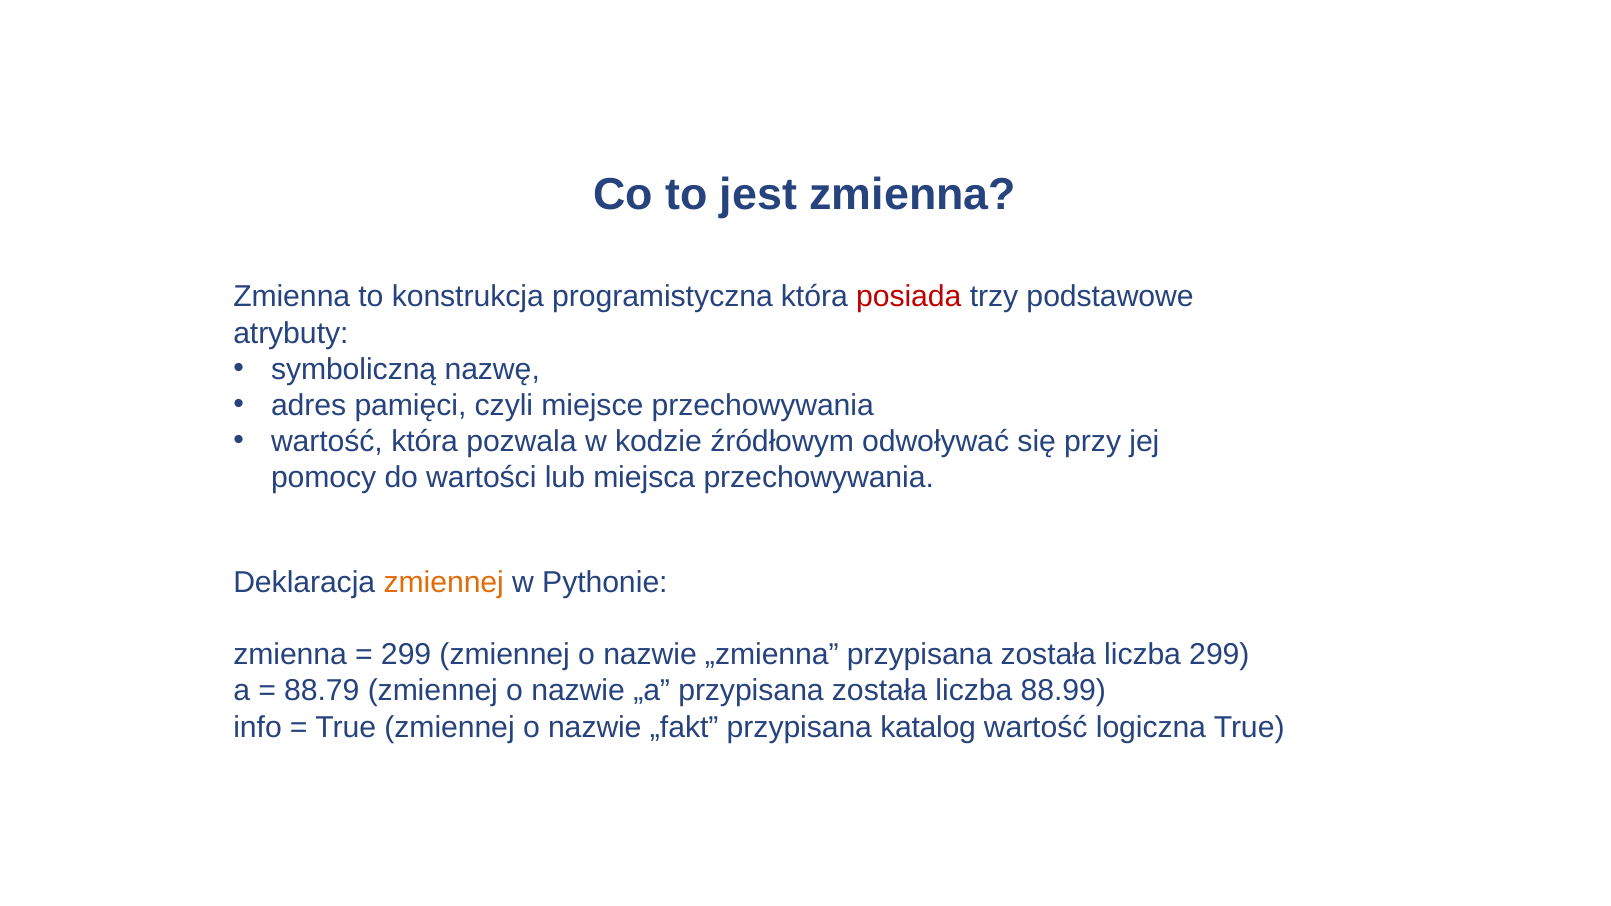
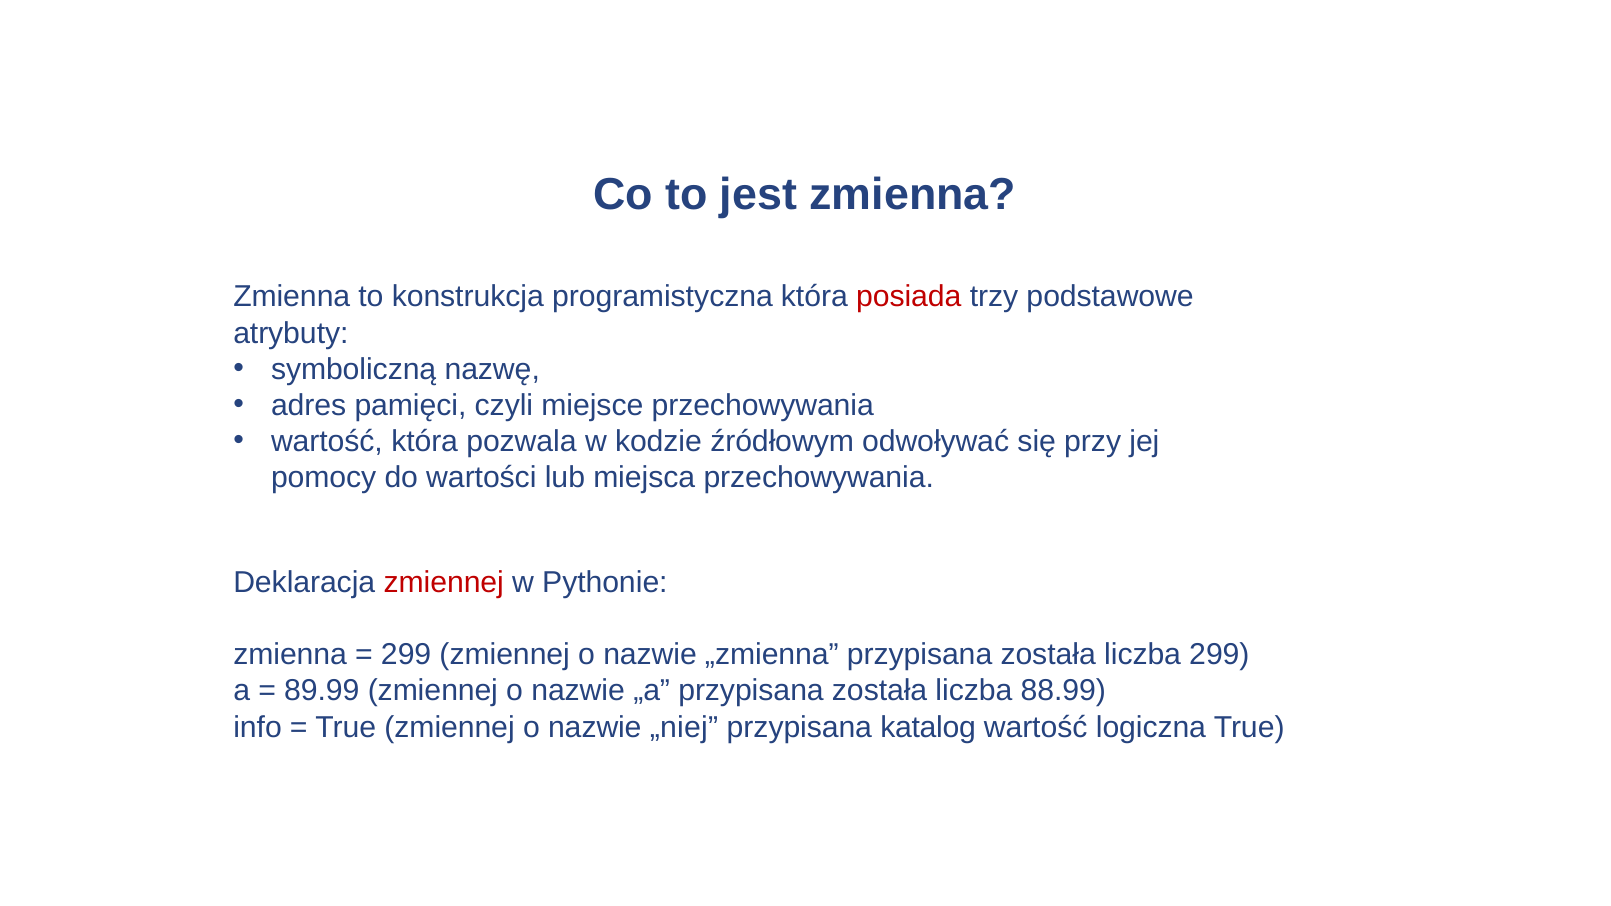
zmiennej colour: orange -> red (444, 582)
88.79: 88.79 -> 89.99 (322, 691)
„fakt: „fakt -> „niej (684, 727)
